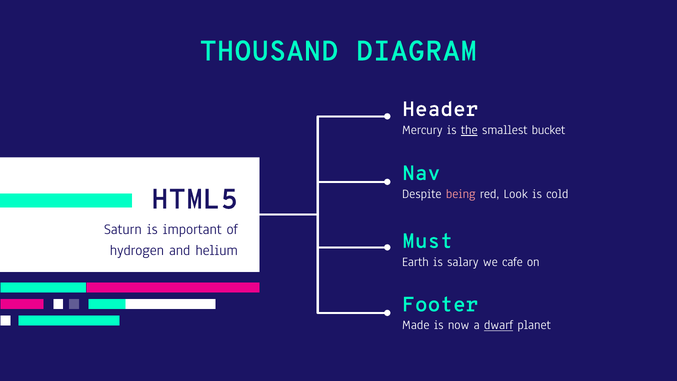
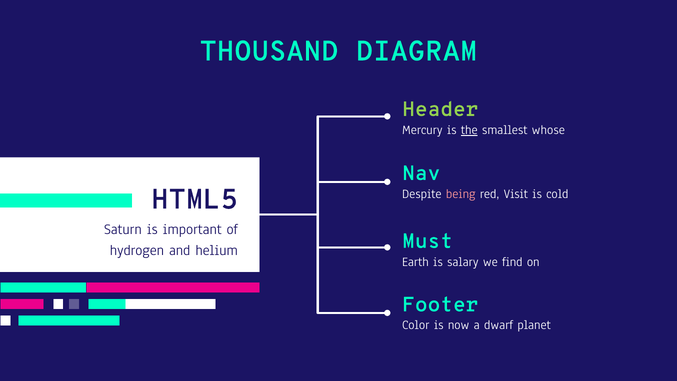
Header colour: white -> light green (440, 109)
bucket: bucket -> whose (548, 130)
Look: Look -> Visit (516, 194)
cafe: cafe -> find (512, 262)
Made: Made -> Color (416, 325)
dwarf underline: present -> none (499, 325)
